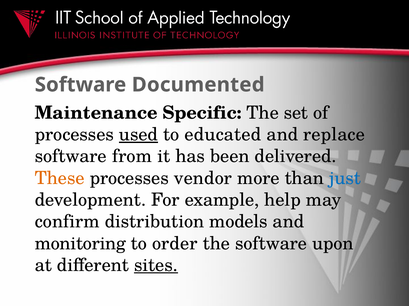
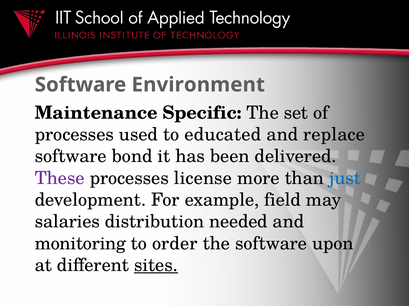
Documented: Documented -> Environment (198, 85)
used underline: present -> none (138, 135)
from: from -> bond (132, 157)
These colour: orange -> purple (60, 179)
vendor: vendor -> license (203, 179)
help: help -> field (283, 200)
confirm: confirm -> salaries (67, 222)
models: models -> needed (239, 222)
